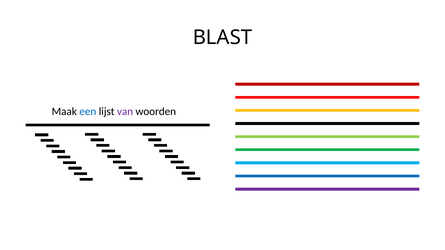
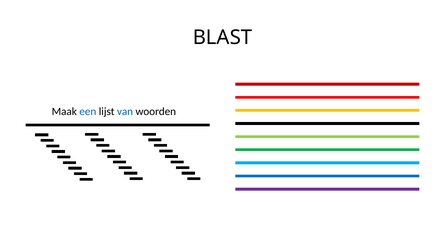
van colour: purple -> blue (125, 112)
